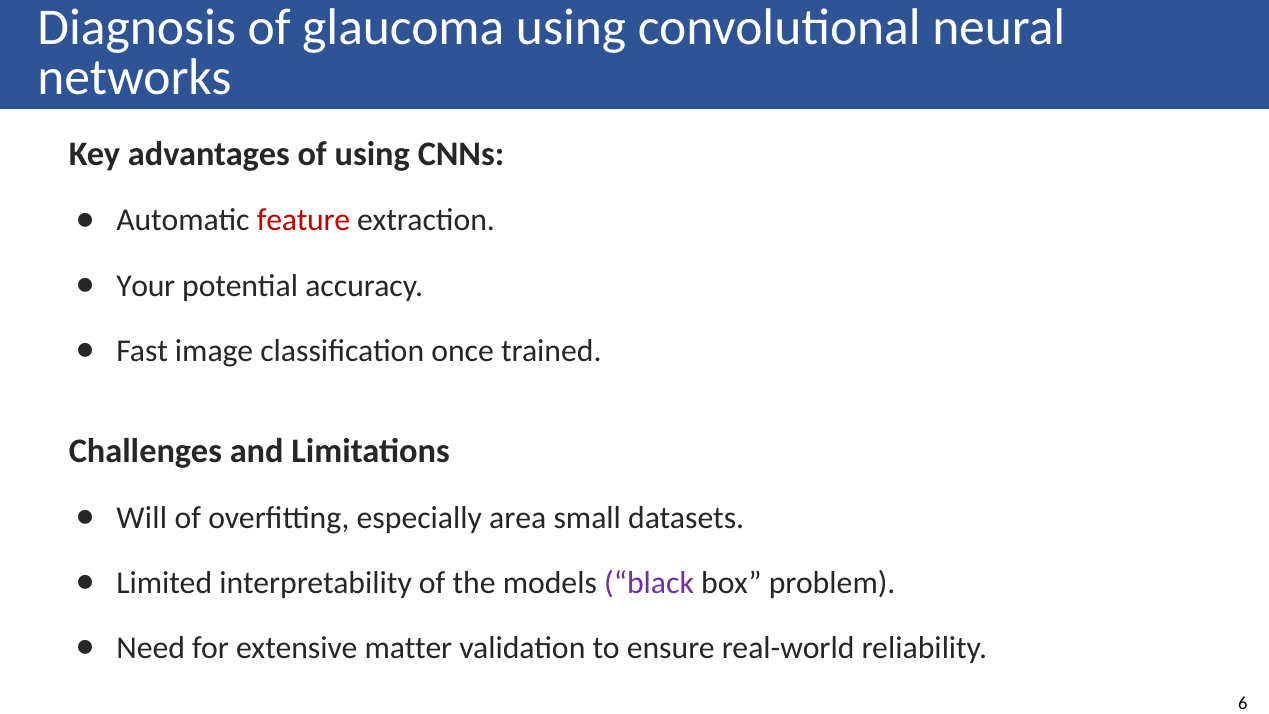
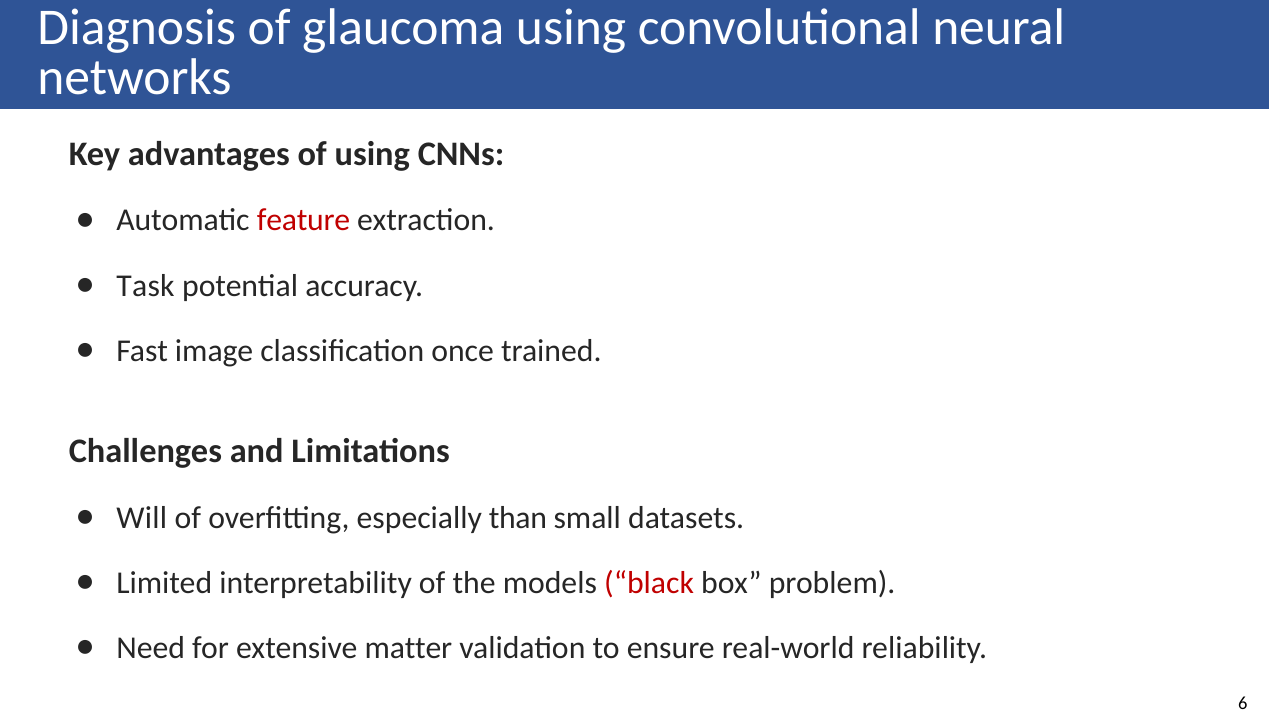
Your: Your -> Task (145, 286)
area: area -> than (518, 518)
black colour: purple -> red (649, 583)
